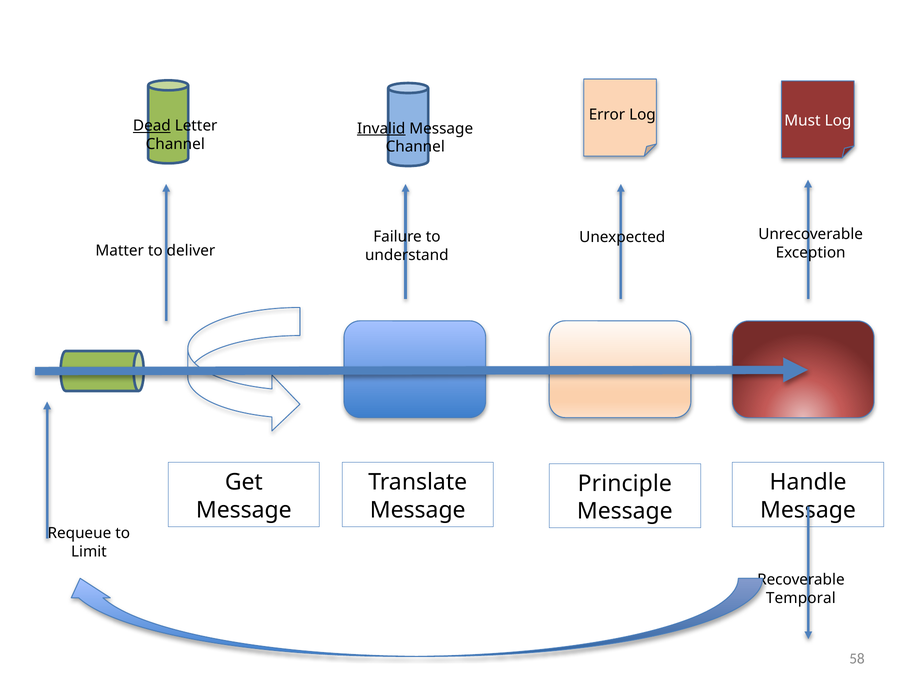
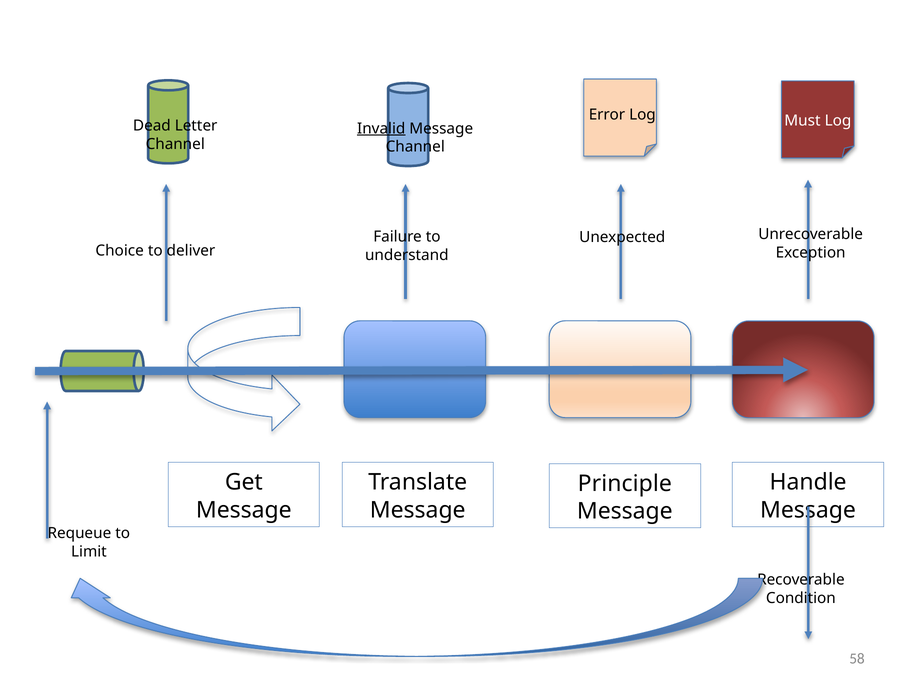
Dead underline: present -> none (152, 126)
Matter: Matter -> Choice (120, 251)
Temporal: Temporal -> Condition (801, 598)
